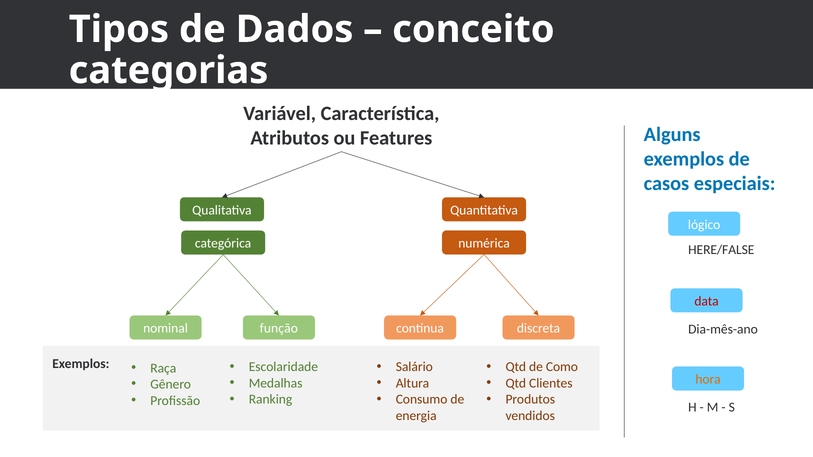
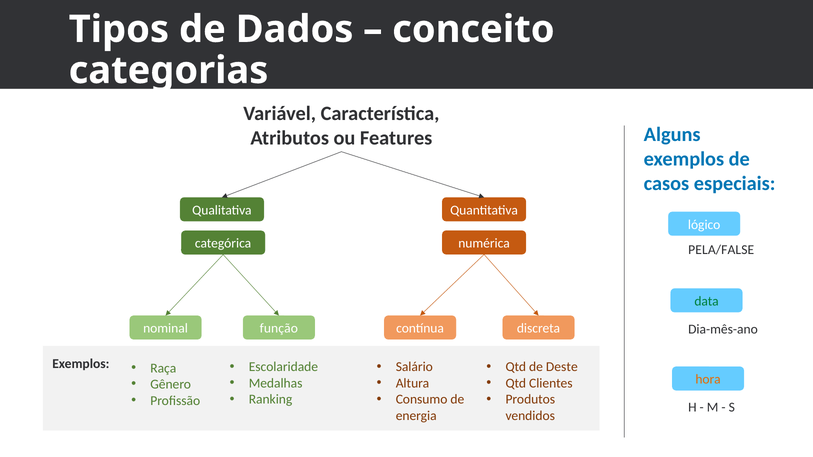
HERE/FALSE: HERE/FALSE -> PELA/FALSE (721, 250)
data colour: red -> green (707, 301)
Como: Como -> Deste (562, 367)
